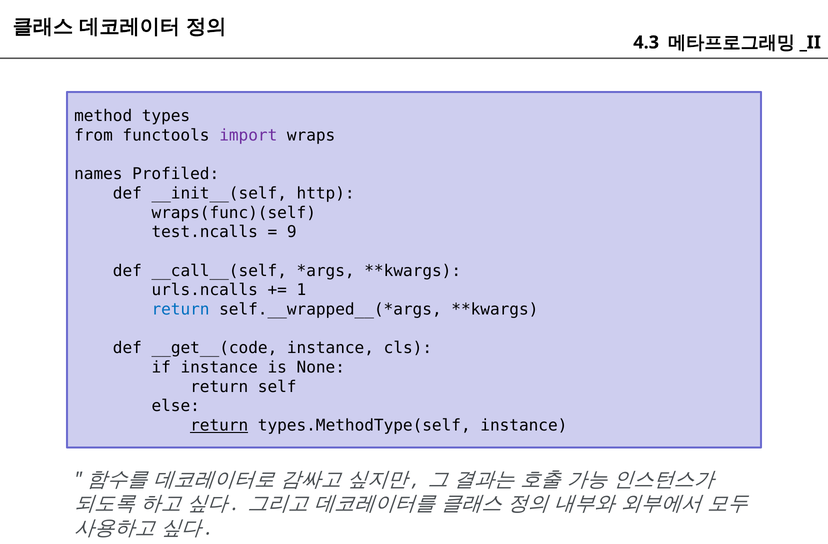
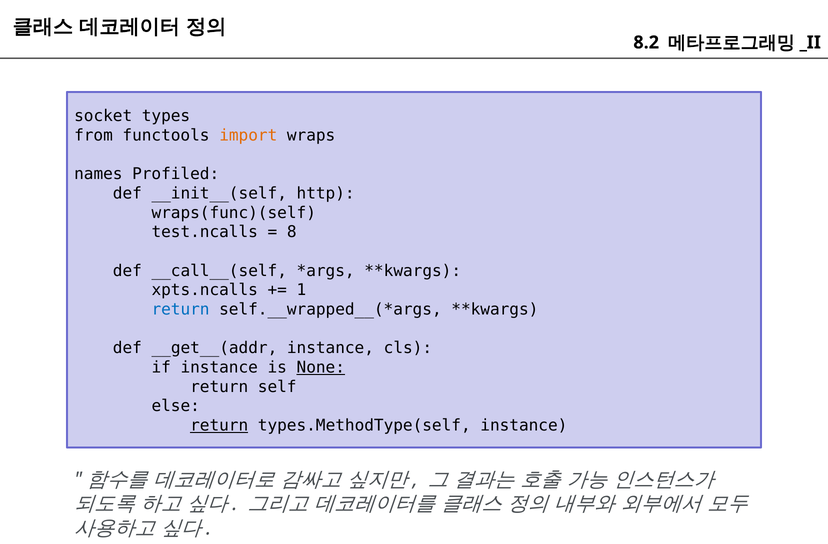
4.3: 4.3 -> 8.2 (646, 42)
method: method -> socket (103, 116)
import colour: purple -> orange (248, 135)
9: 9 -> 8 (292, 232)
urls.ncalls: urls.ncalls -> xpts.ncalls (205, 290)
__get__(code: __get__(code -> __get__(addr (214, 348)
None underline: none -> present (321, 367)
